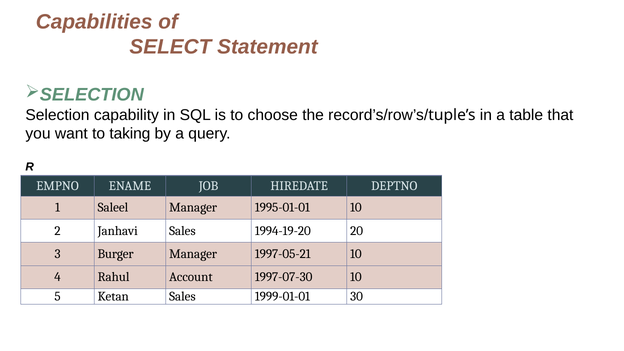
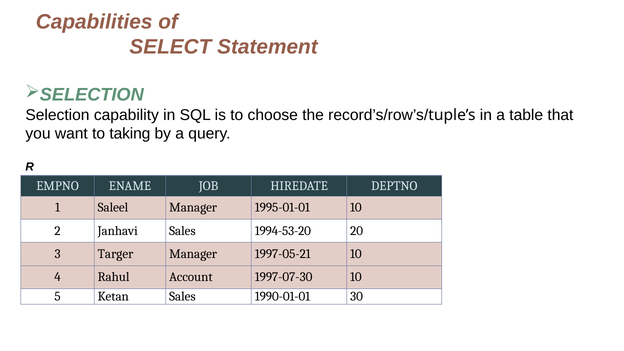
1994-19-20: 1994-19-20 -> 1994-53-20 (283, 231)
Burger: Burger -> Targer (115, 254)
1999-01-01: 1999-01-01 -> 1990-01-01 (282, 296)
